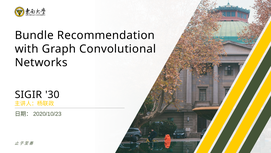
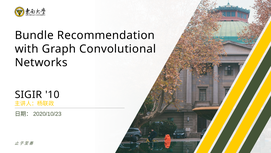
30: 30 -> 10 (52, 94)
